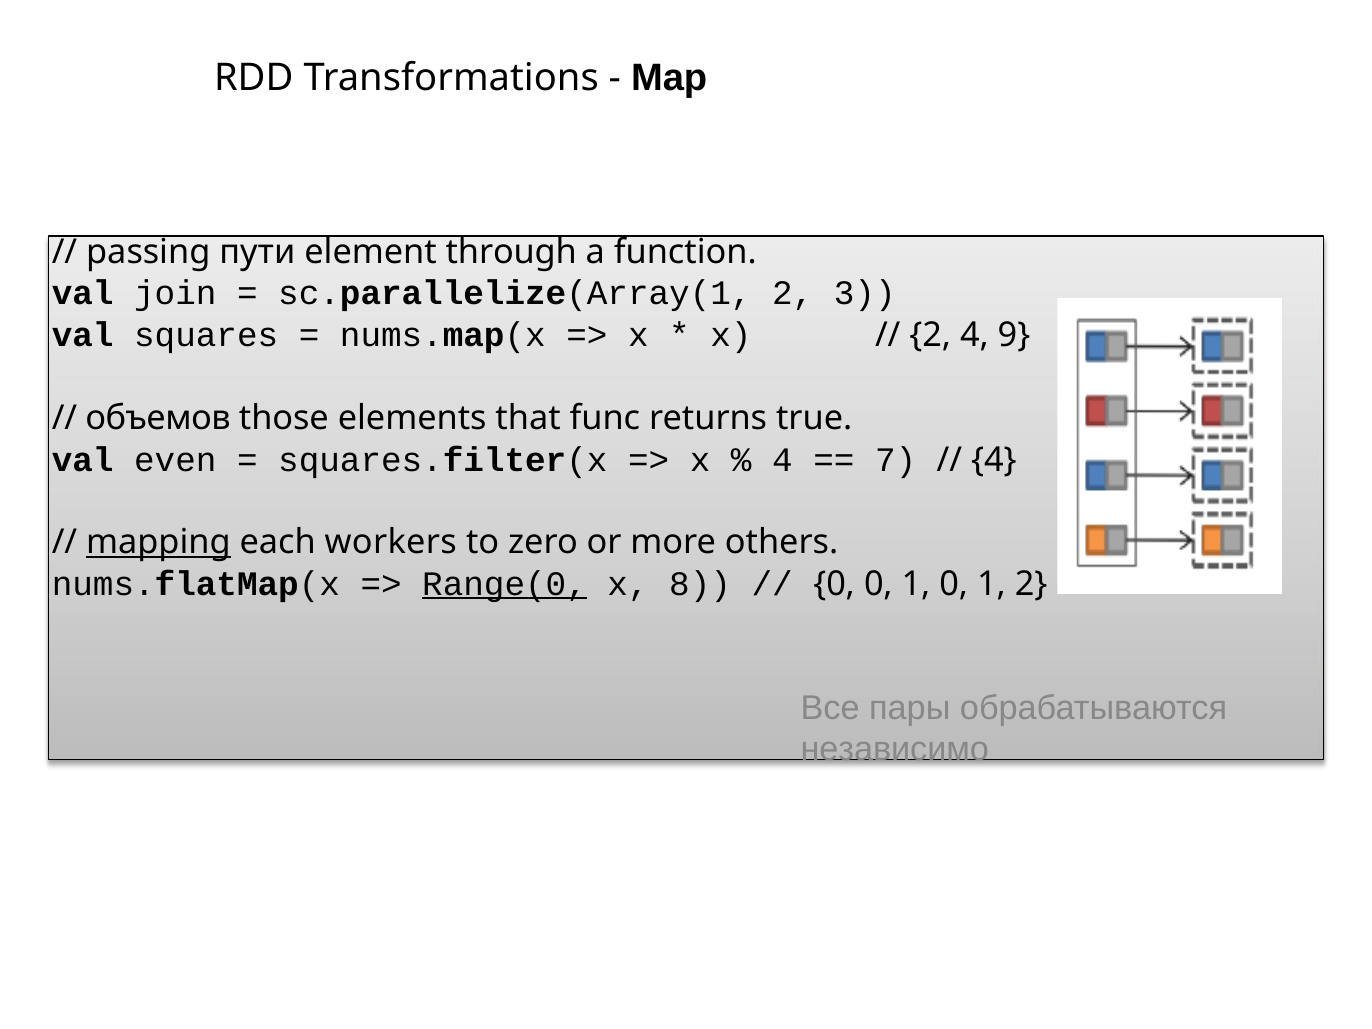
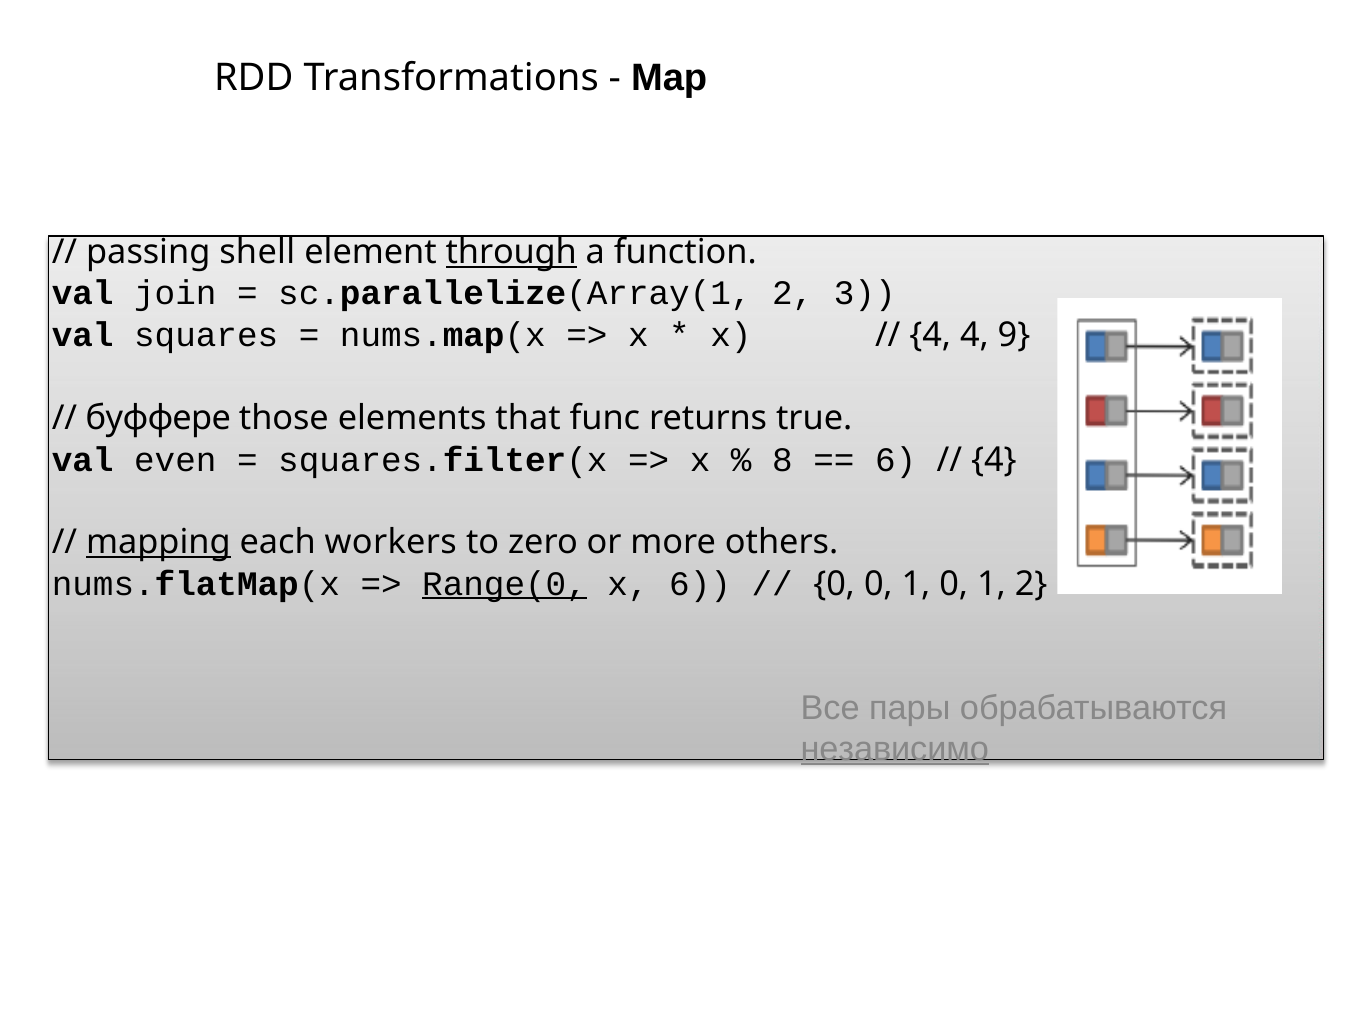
пути: пути -> shell (257, 252)
through underline: none -> present (511, 252)
2: 2 -> 4 (930, 335)
объемов: объемов -> буффере (158, 418)
4: 4 -> 8 (782, 460)
7: 7 -> 6 (896, 460)
x 8: 8 -> 6 (700, 584)
независимо underline: none -> present (895, 749)
